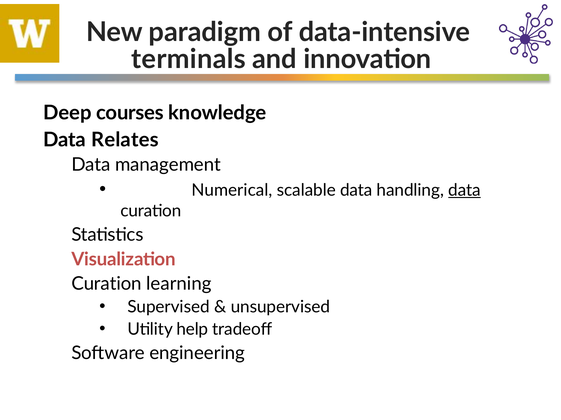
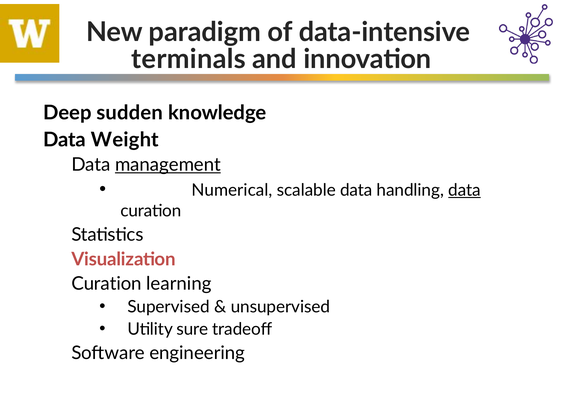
courses: courses -> sudden (130, 113)
Relates: Relates -> Weight (125, 140)
management underline: none -> present (168, 165)
help: help -> sure (192, 330)
